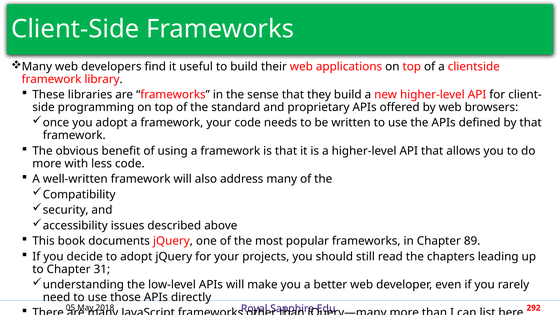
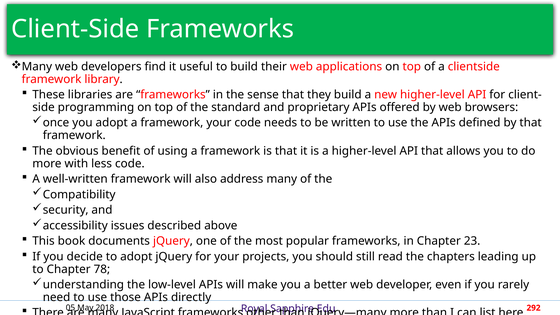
89: 89 -> 23 (472, 241)
31: 31 -> 78 (102, 269)
